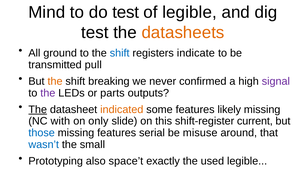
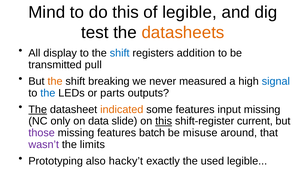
do test: test -> this (126, 12)
ground: ground -> display (60, 53)
indicate: indicate -> addition (196, 53)
confirmed: confirmed -> measured (203, 81)
signal colour: purple -> blue (276, 81)
the colour: purple -> blue (48, 93)
likely: likely -> input (229, 110)
with: with -> only (60, 121)
only: only -> data (98, 121)
this underline: none -> present (164, 121)
those colour: blue -> purple (42, 133)
serial: serial -> batch (152, 133)
wasn’t colour: blue -> purple (44, 145)
small: small -> limits (92, 145)
space’t: space’t -> hacky’t (126, 161)
